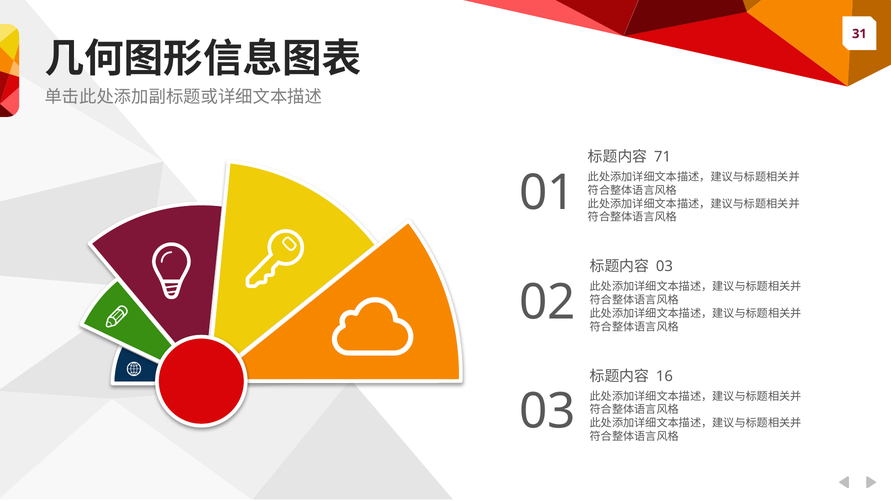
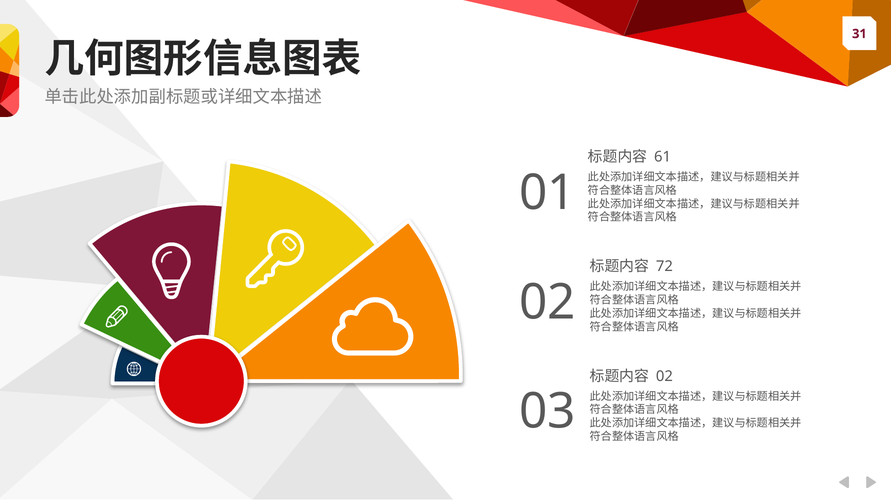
71: 71 -> 61 (663, 157)
03: 03 -> 72 (664, 267)
16: 16 -> 02 (664, 376)
